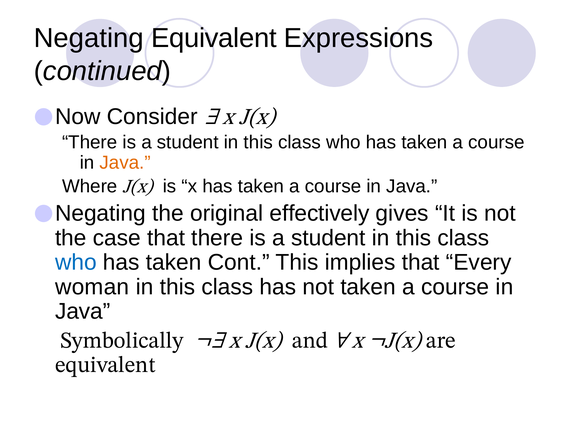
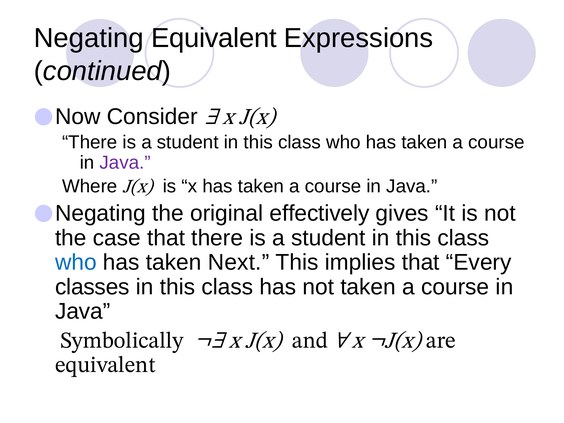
Java colour: orange -> purple (125, 162)
Cont: Cont -> Next (239, 262)
woman: woman -> classes (92, 287)
